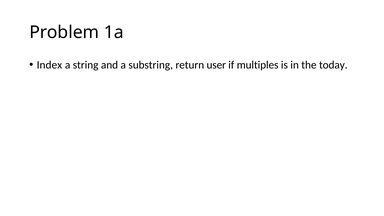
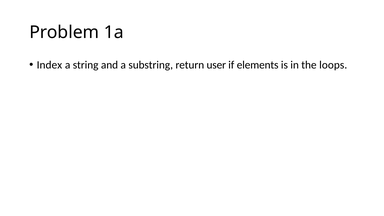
multiples: multiples -> elements (258, 65)
today: today -> loops (333, 65)
